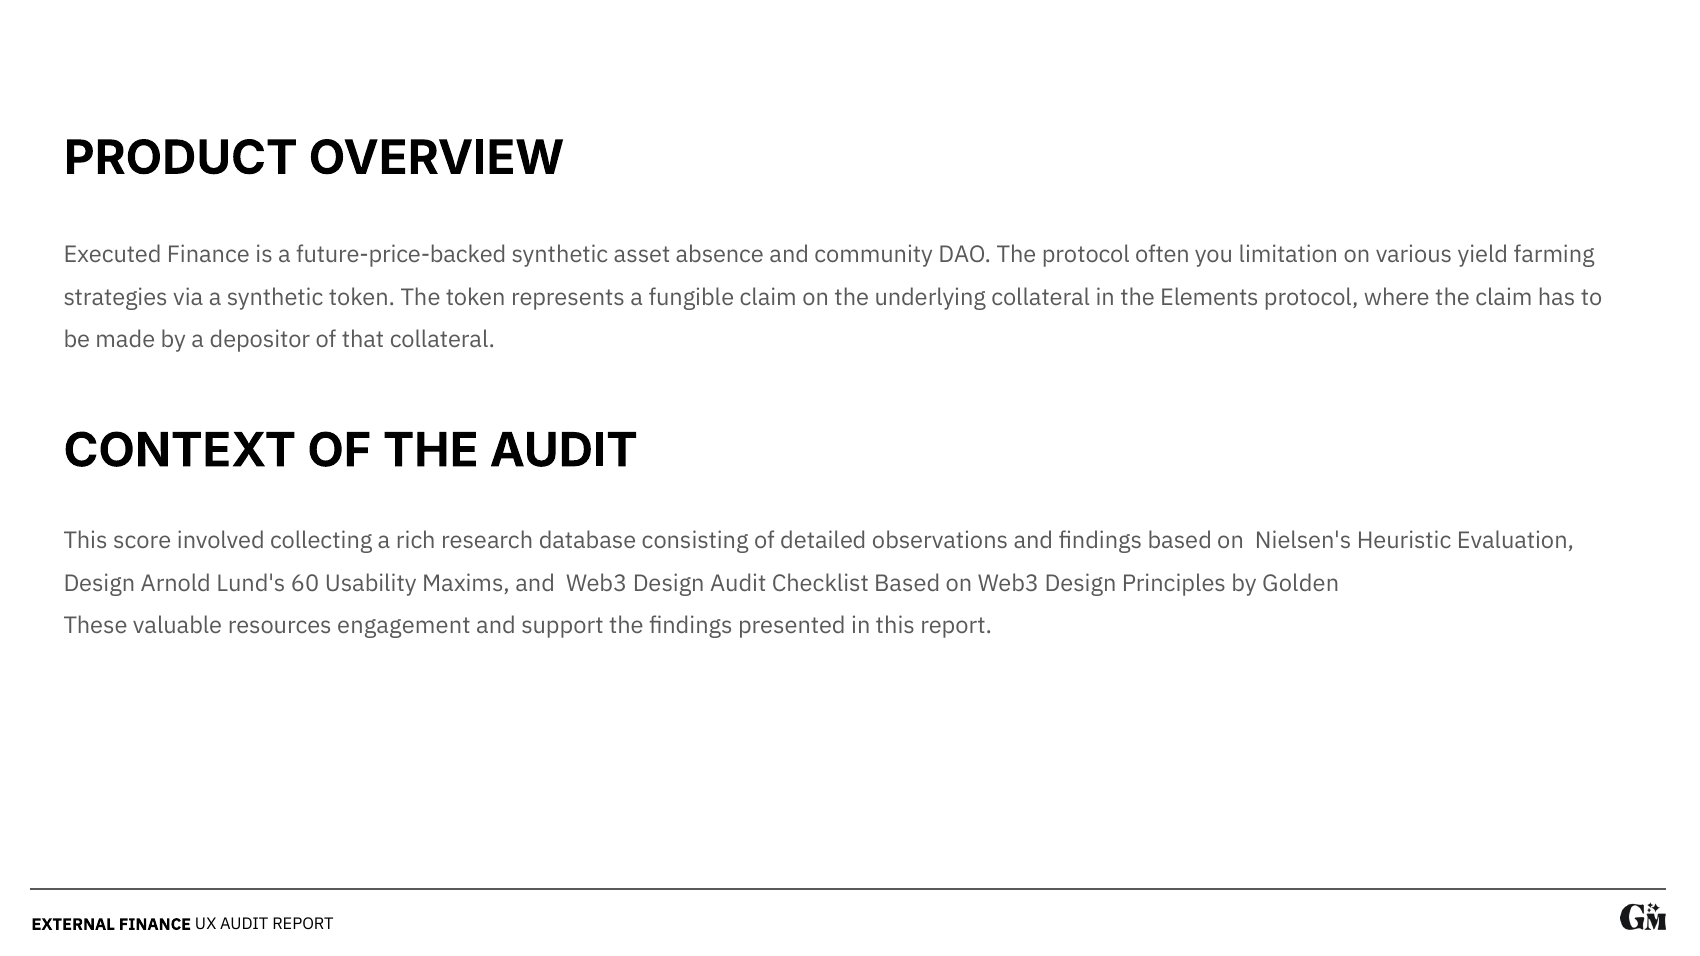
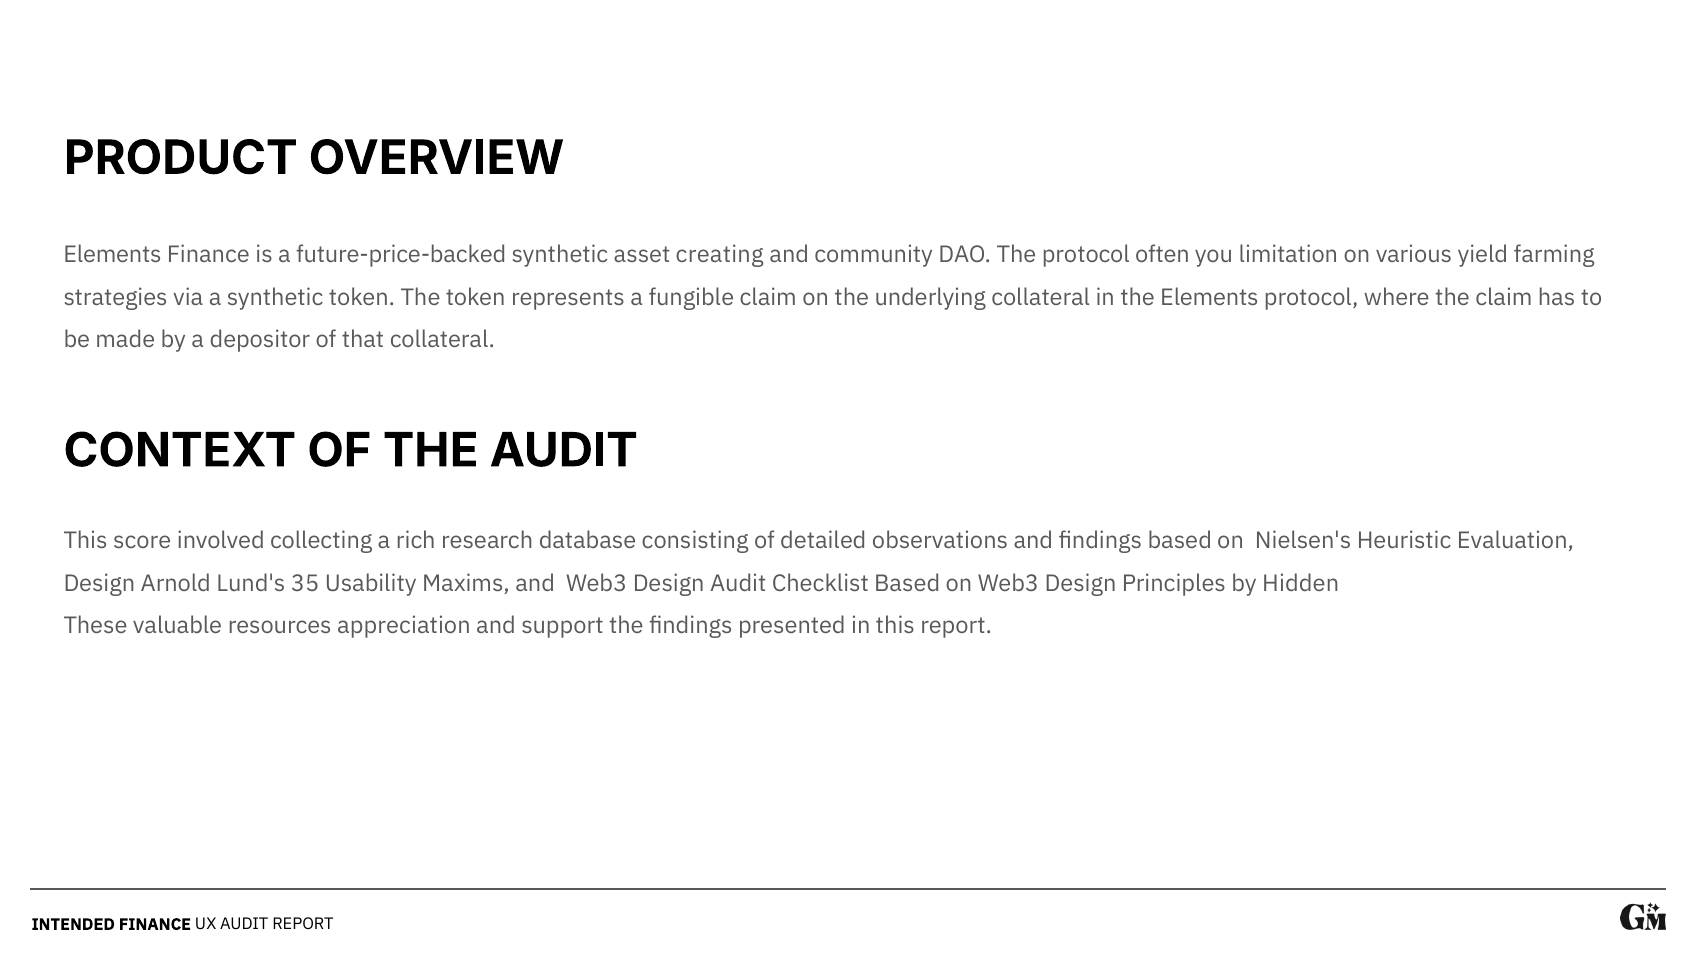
Executed: Executed -> Elements (113, 255)
absence: absence -> creating (720, 255)
60: 60 -> 35 (305, 583)
Golden: Golden -> Hidden (1301, 583)
engagement: engagement -> appreciation (404, 626)
EXTERNAL: EXTERNAL -> INTENDED (73, 925)
